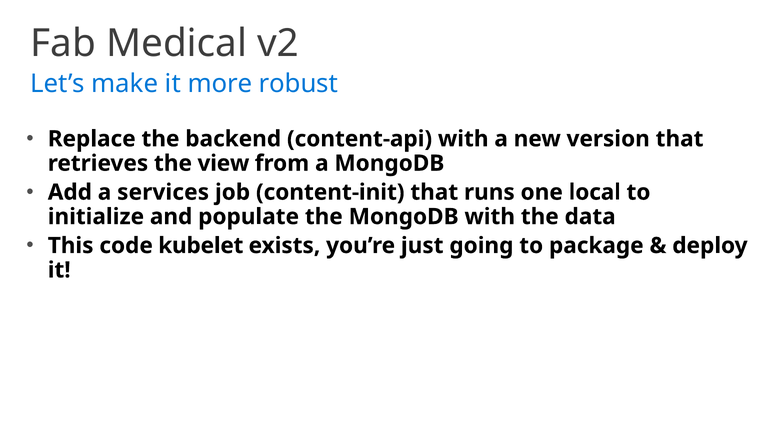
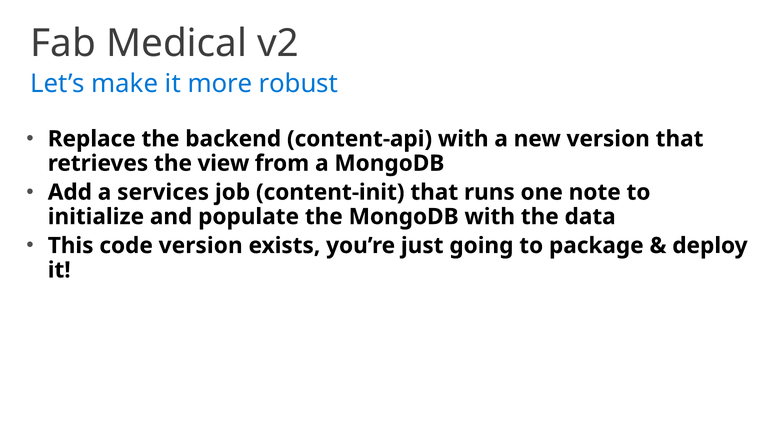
local: local -> note (595, 192)
code kubelet: kubelet -> version (201, 246)
